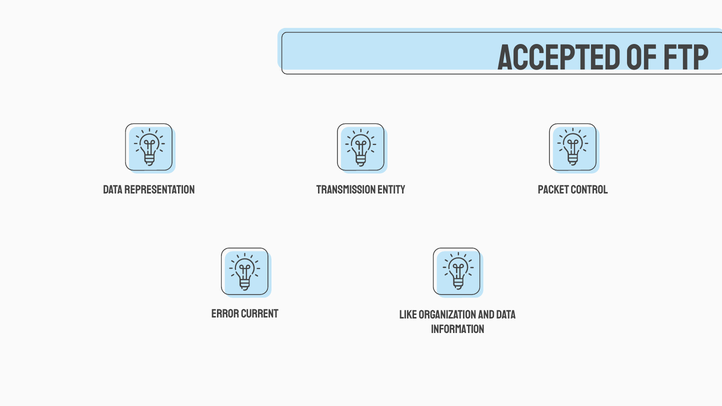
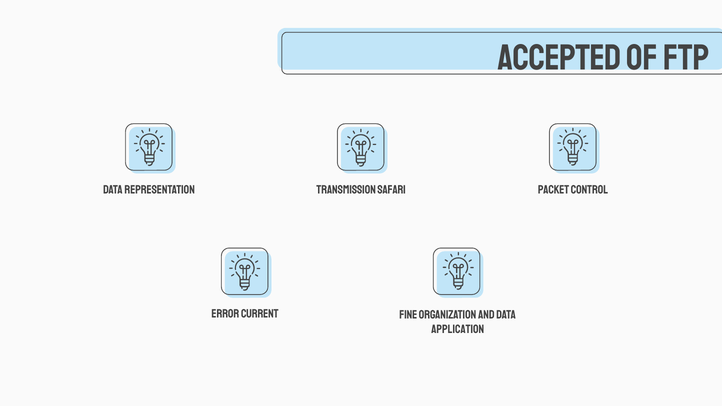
Entity: Entity -> Safari (392, 190)
Like: Like -> Fine (408, 315)
Information: Information -> Application (458, 329)
